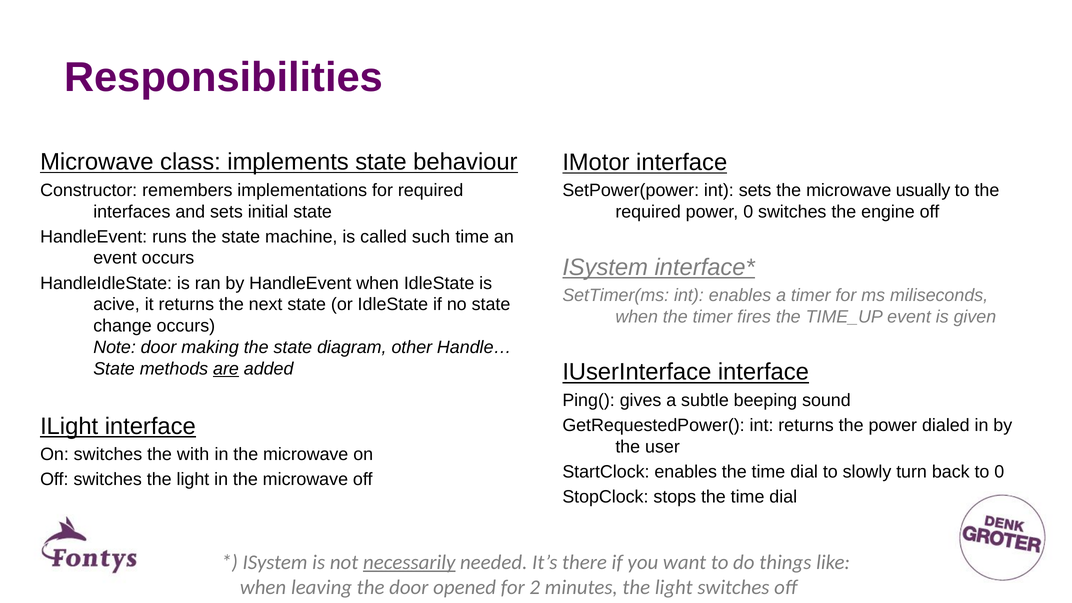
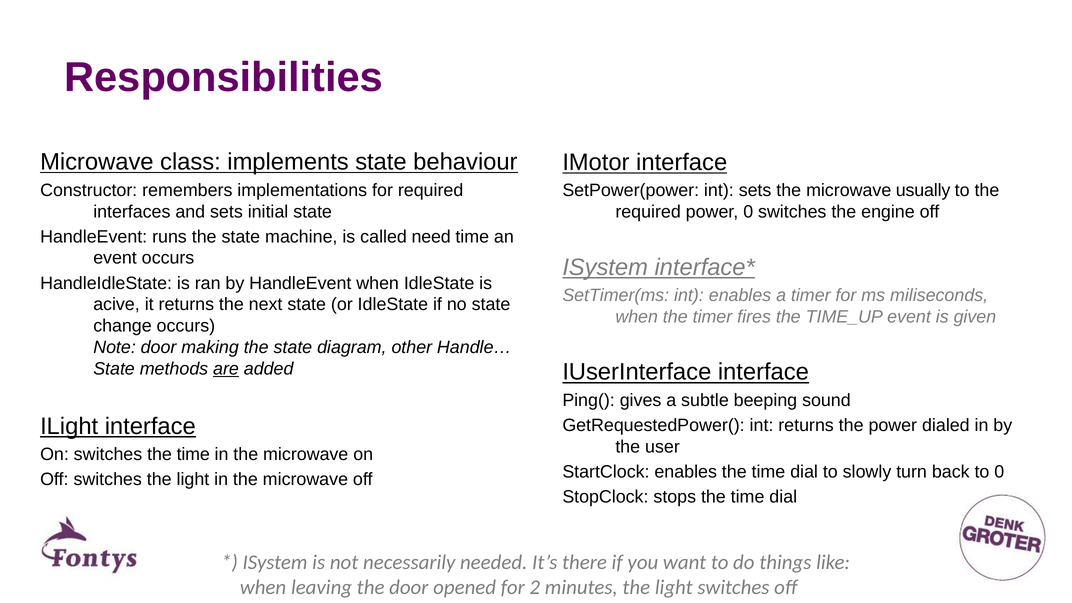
such: such -> need (431, 237)
switches the with: with -> time (193, 454)
necessarily underline: present -> none (409, 562)
